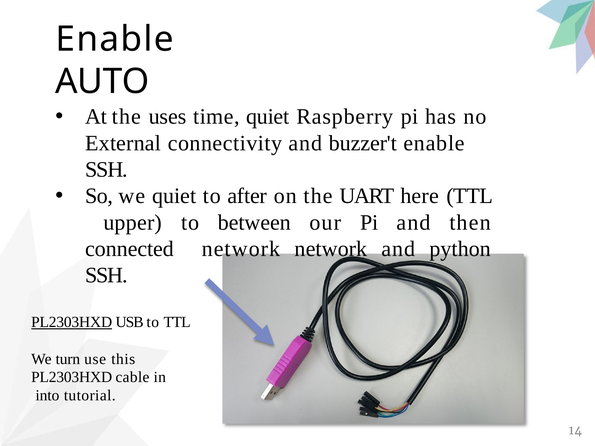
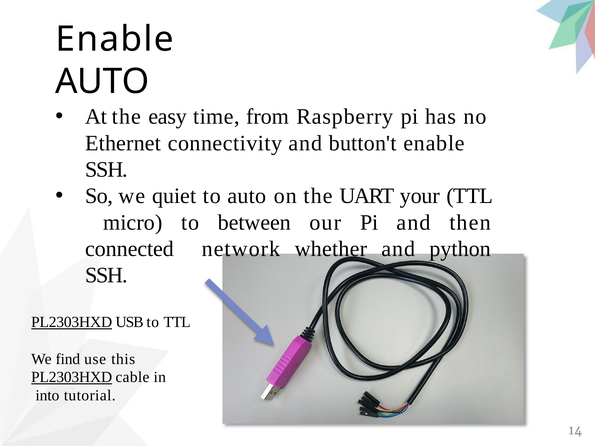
uses: uses -> easy (168, 117)
time quiet: quiet -> from (268, 117)
External: External -> Ethernet (123, 143)
buzzer't: buzzer't -> button't (363, 143)
to after: after -> auto (247, 196)
here: here -> your (420, 196)
upper: upper -> micro (133, 223)
network network: network -> whether (331, 249)
turn: turn -> find (68, 359)
PL2303HXD underline: none -> present (72, 377)
